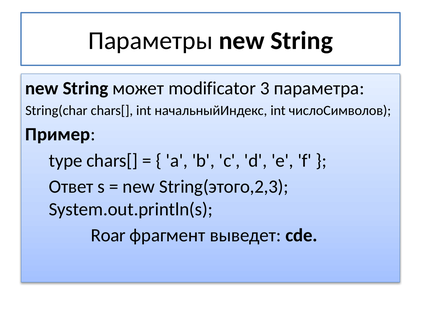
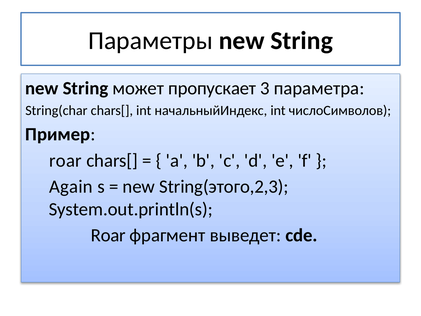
modificator: modificator -> пропускает (212, 88)
type: type -> roar (65, 160)
Ответ: Ответ -> Again (71, 187)
